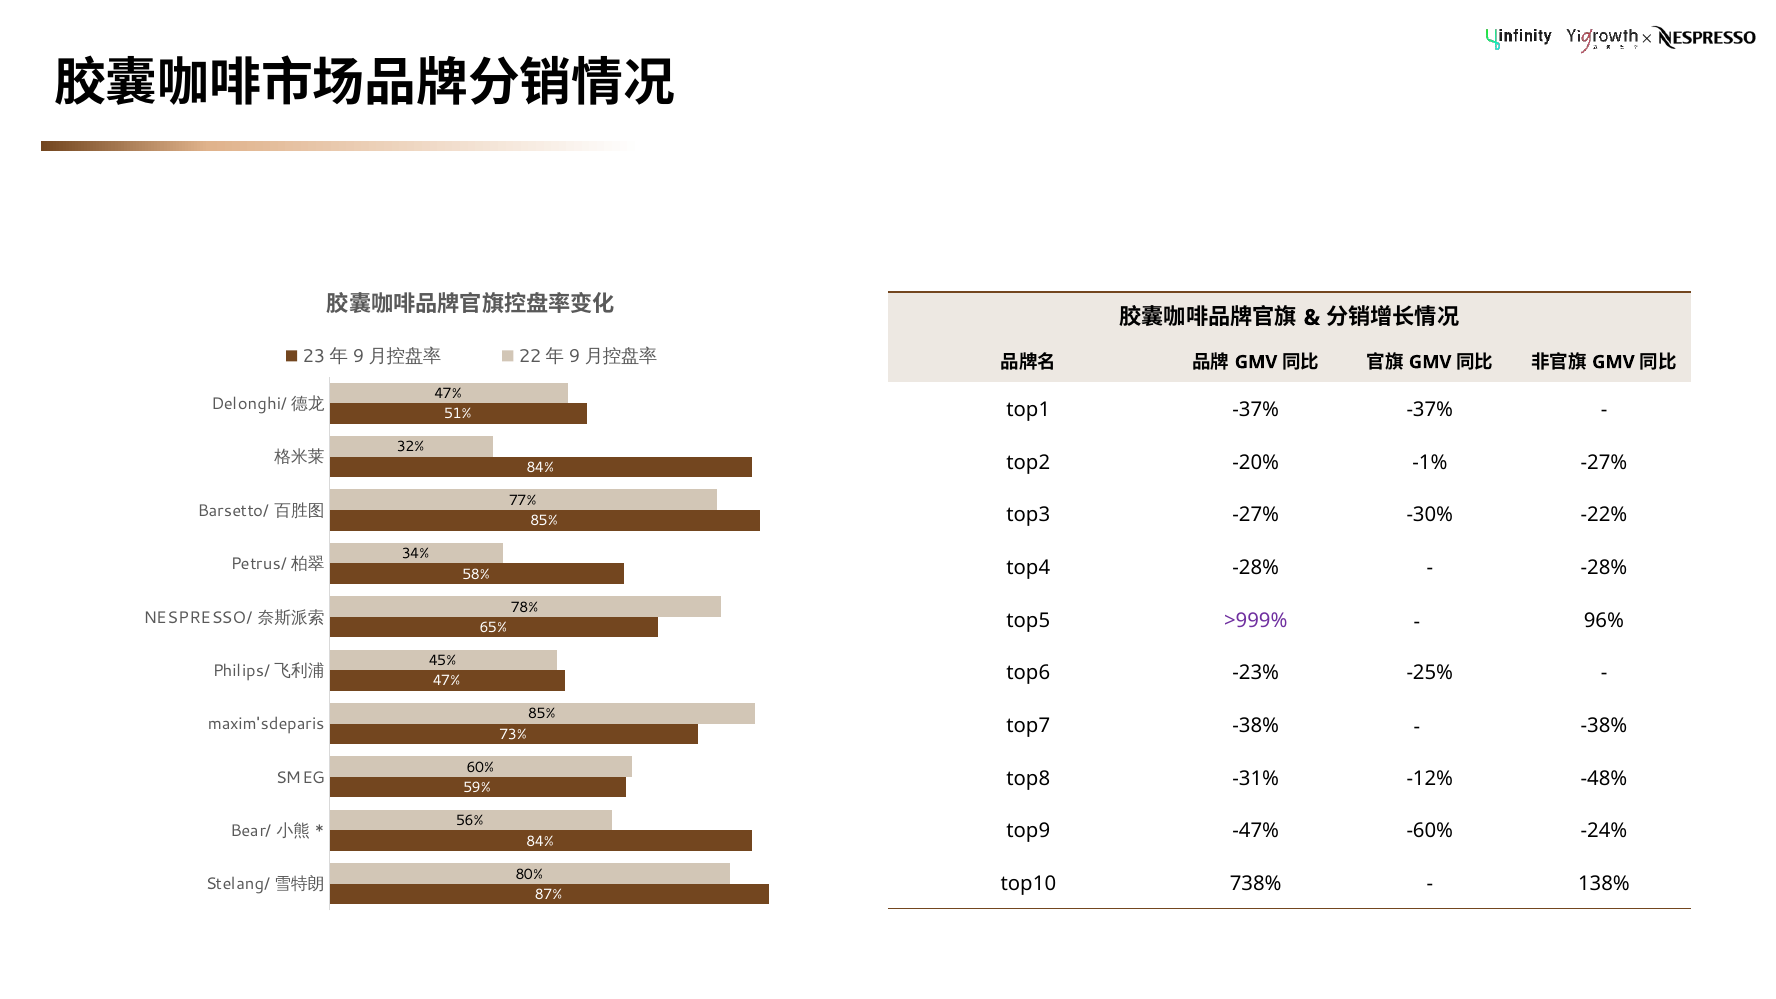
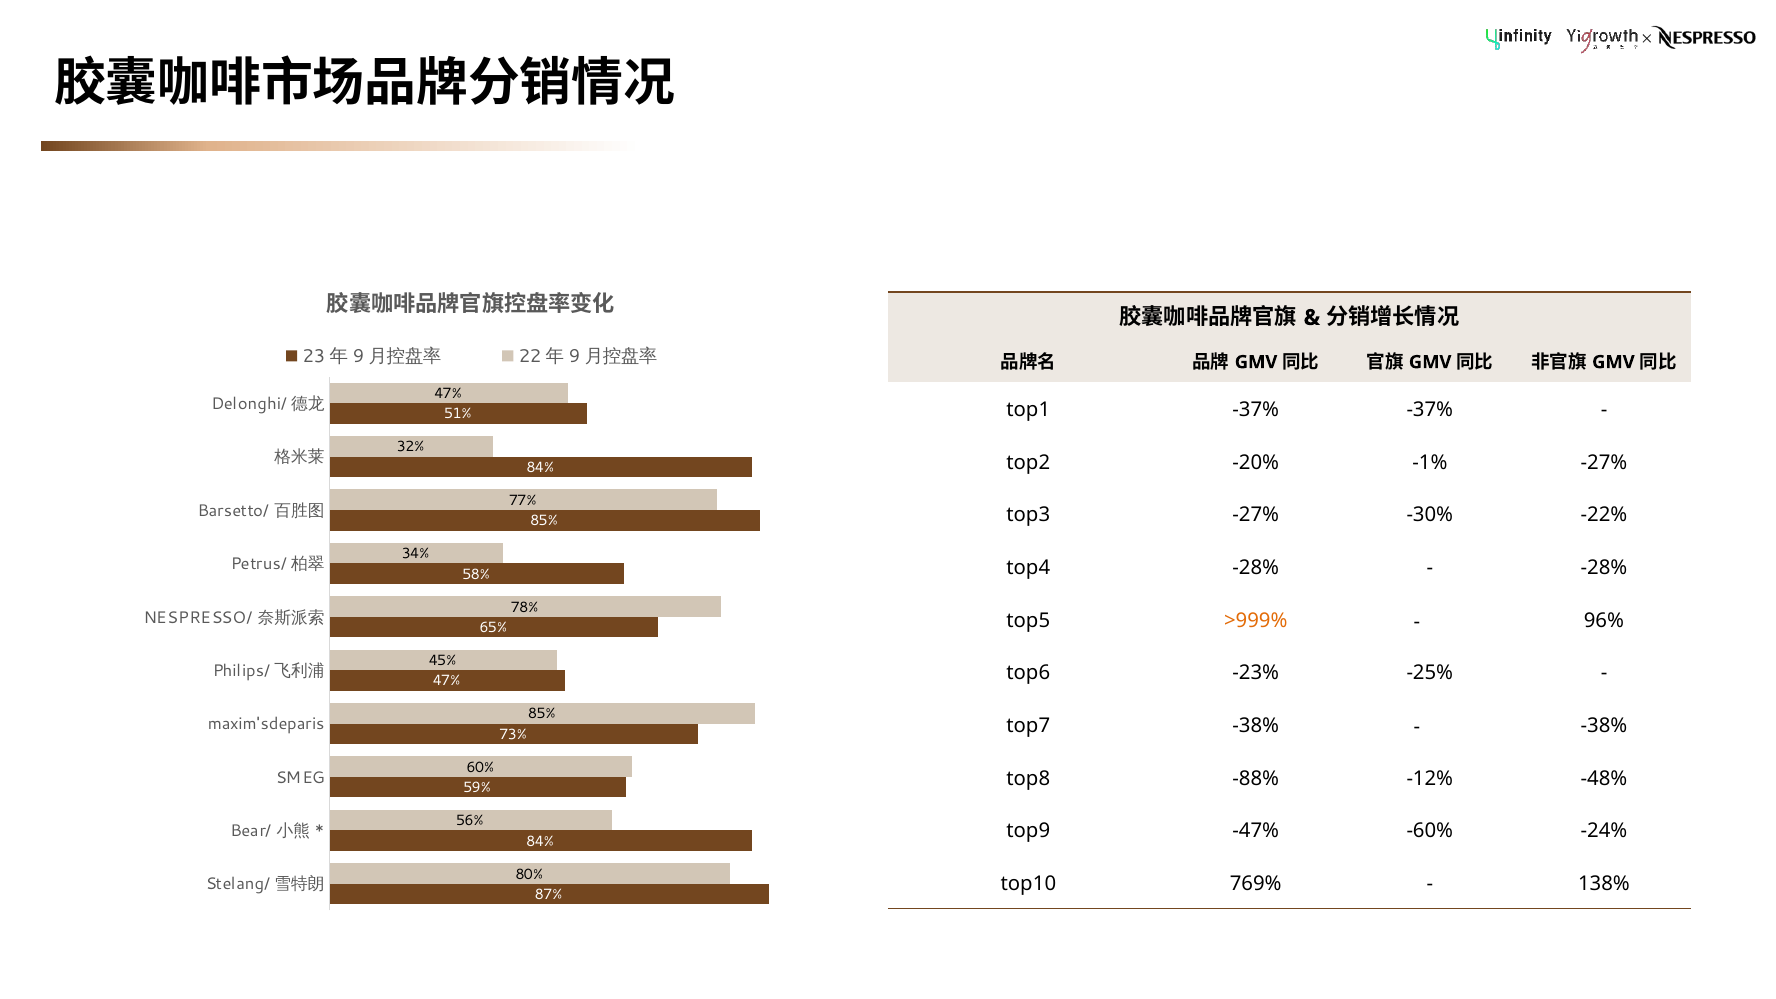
>999% colour: purple -> orange (1256, 621)
-31%: -31% -> -88% (1256, 779)
738%: 738% -> 769% (1256, 884)
